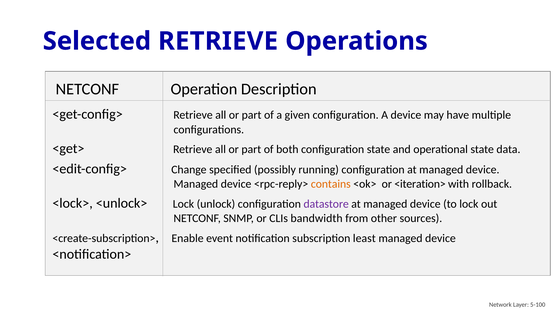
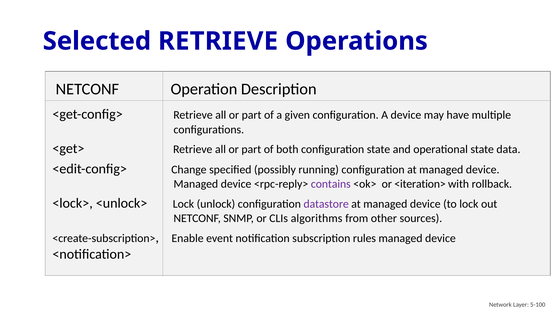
contains colour: orange -> purple (331, 184)
bandwidth: bandwidth -> algorithms (317, 218)
least: least -> rules (364, 238)
